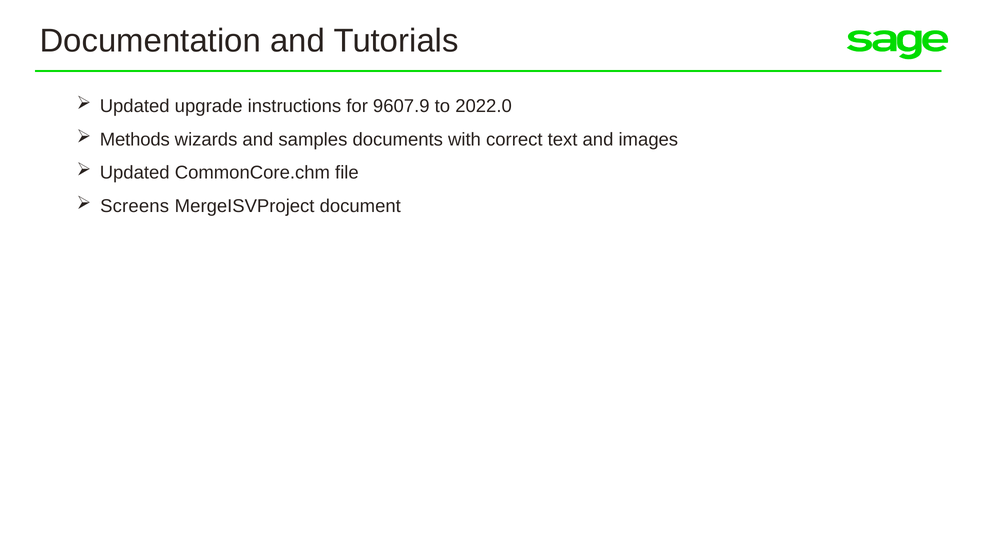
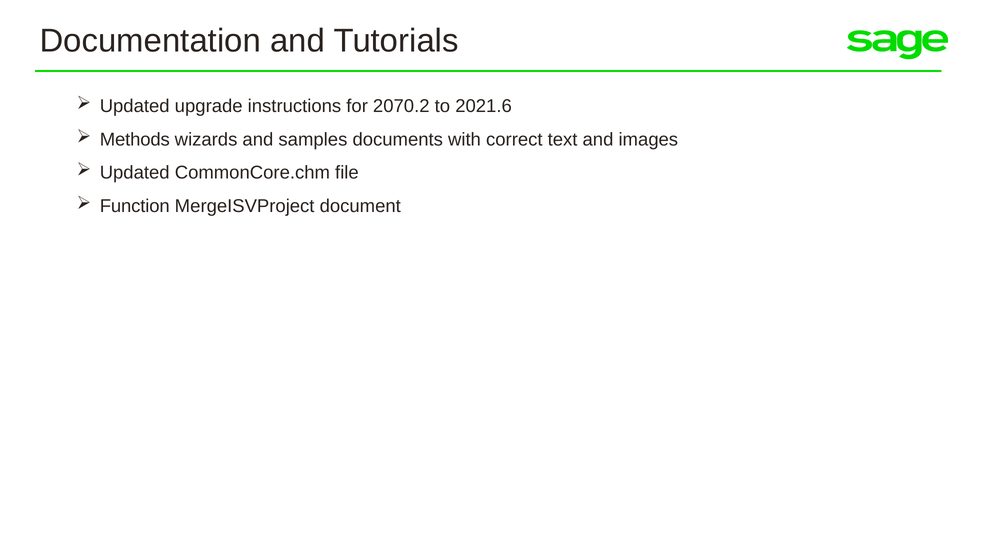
9607.9: 9607.9 -> 2070.2 (401, 106)
2022.0: 2022.0 -> 2021.6 (484, 106)
Screens: Screens -> Function (135, 206)
